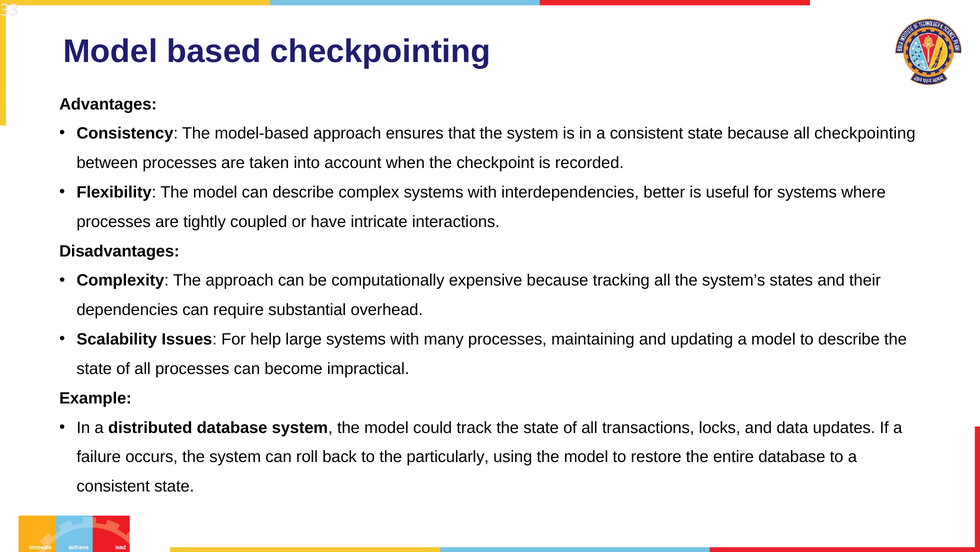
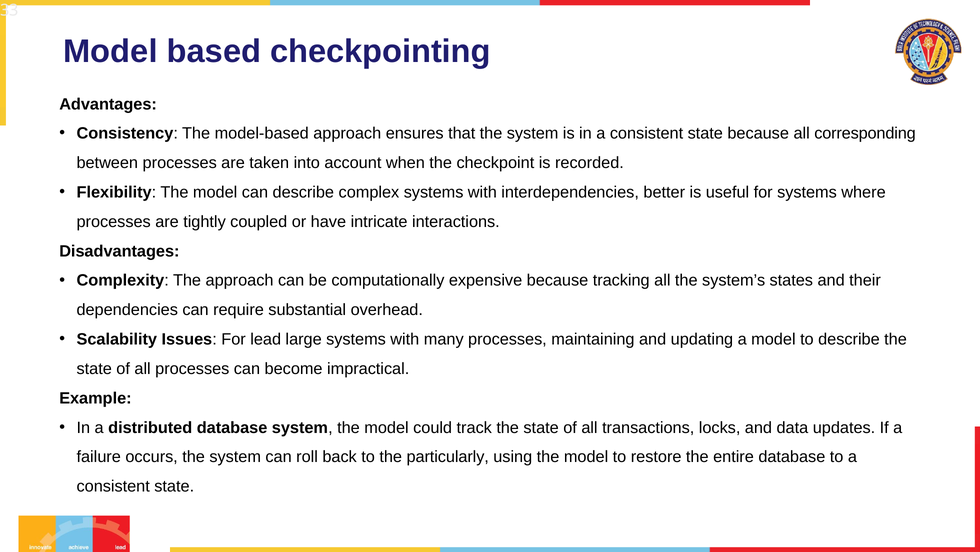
all checkpointing: checkpointing -> corresponding (865, 133)
help: help -> lead (266, 339)
